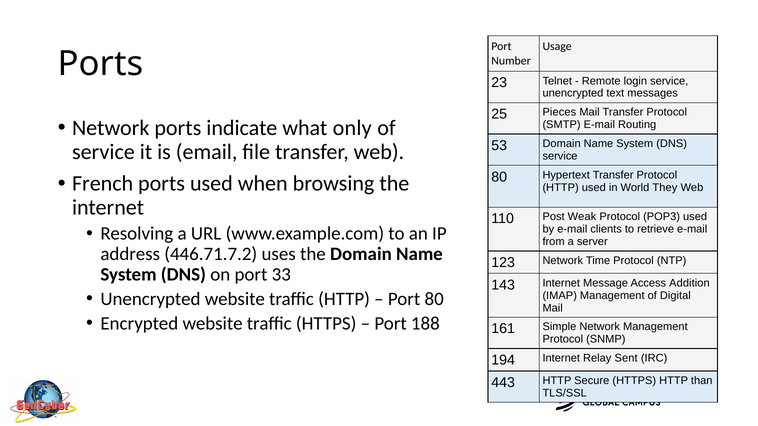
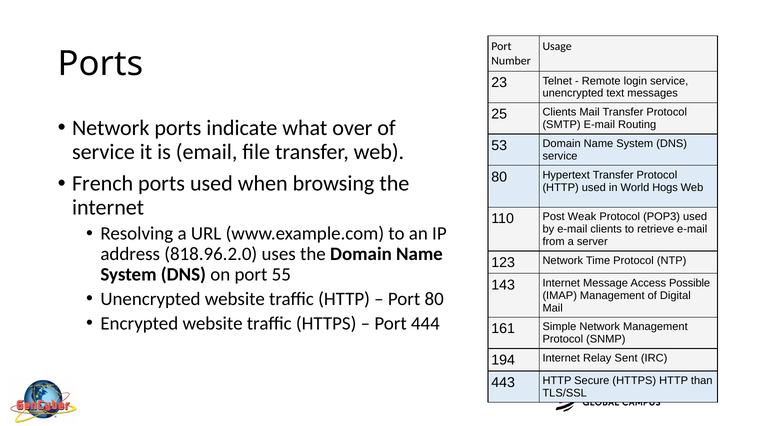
25 Pieces: Pieces -> Clients (559, 112)
only: only -> over (352, 128)
They: They -> Hogs (665, 188)
446.71.7.2: 446.71.7.2 -> 818.96.2.0 (211, 254)
33: 33 -> 55 (281, 275)
Addition: Addition -> Possible (690, 283)
188: 188 -> 444 (425, 324)
